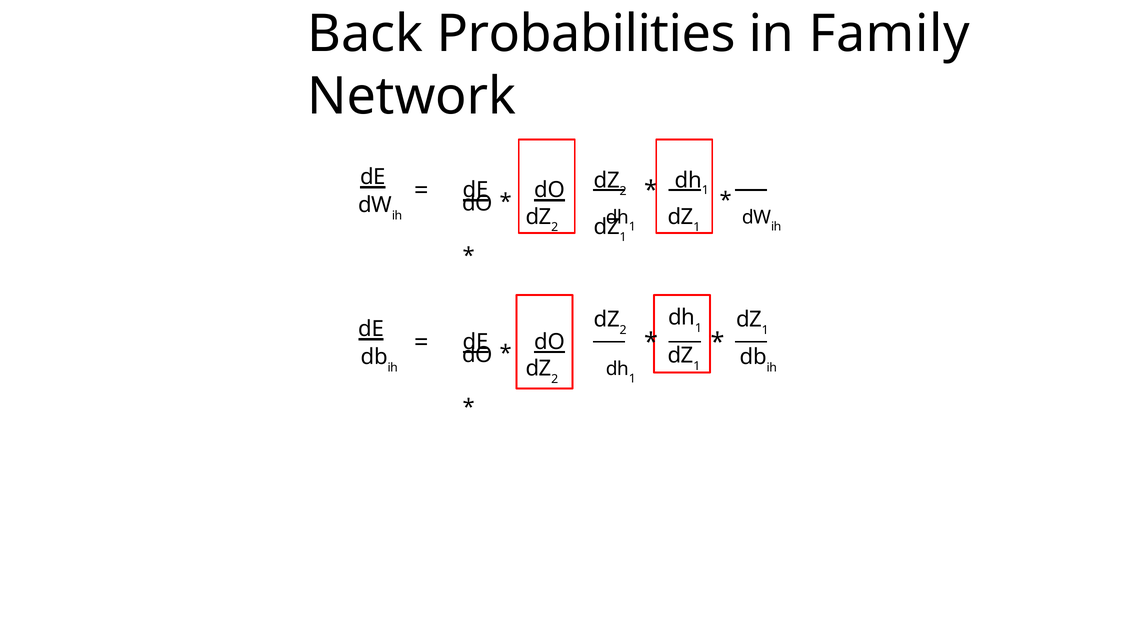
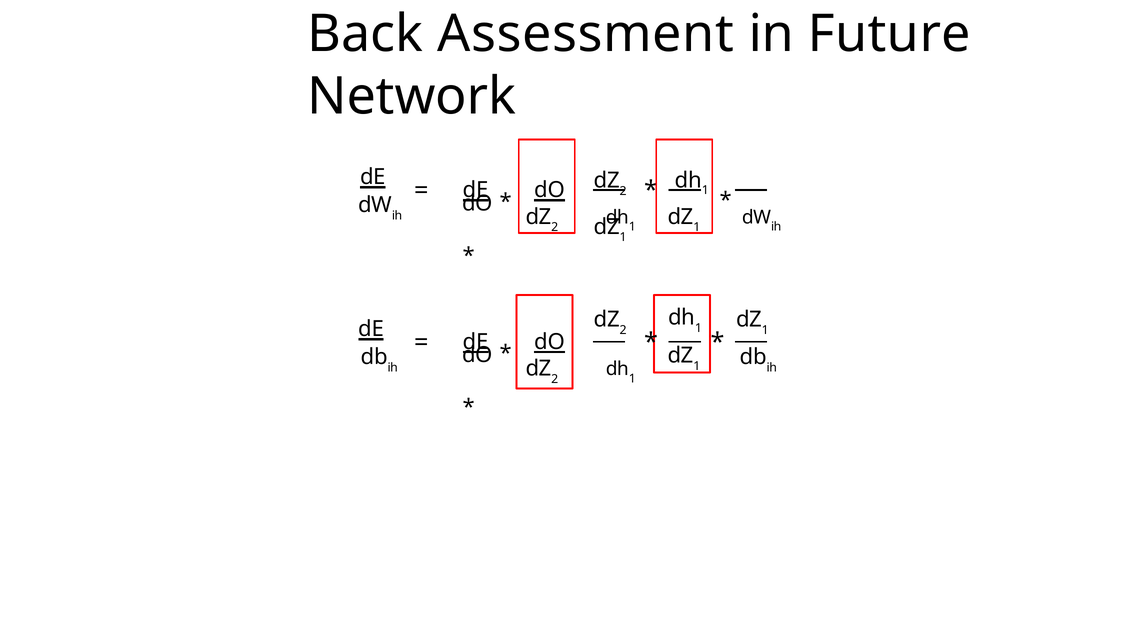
Probabilities: Probabilities -> Assessment (586, 34)
Family: Family -> Future (889, 34)
